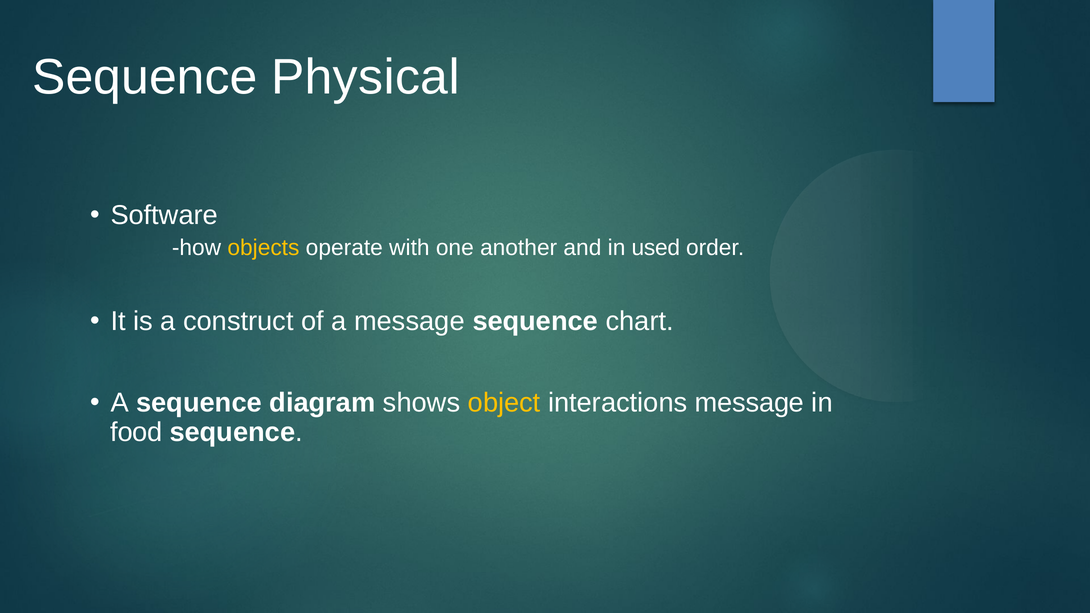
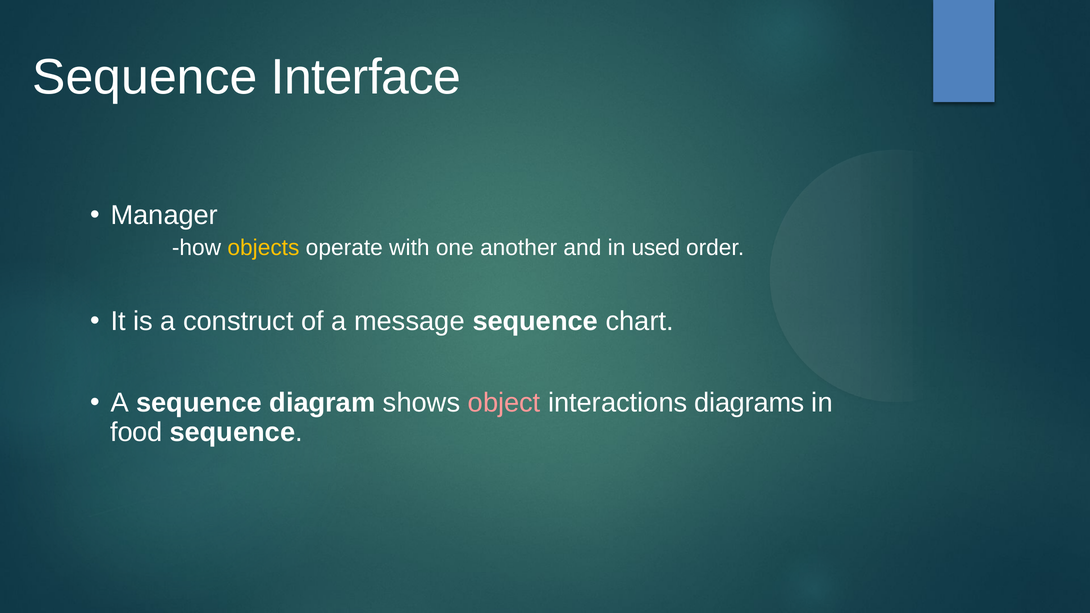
Physical: Physical -> Interface (366, 77)
Software: Software -> Manager (164, 215)
object colour: yellow -> pink (504, 403)
interactions message: message -> diagrams (750, 403)
